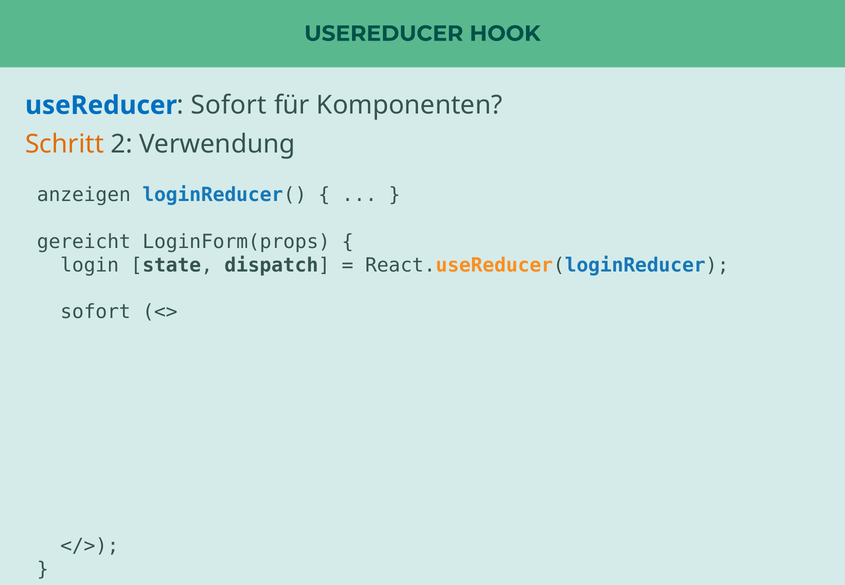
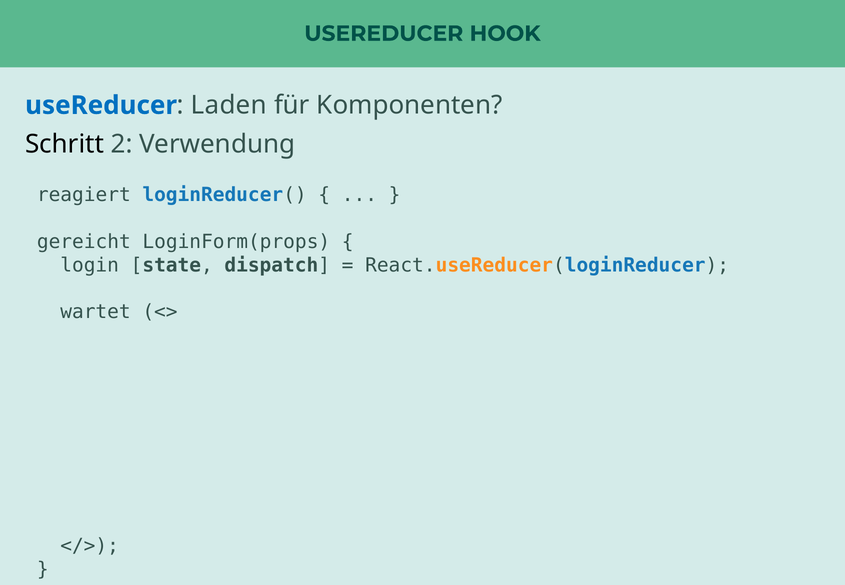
Sofort: Sofort -> Laden (229, 105)
Schritt colour: orange -> black (65, 144)
anzeigen: anzeigen -> reagiert (84, 195)
sofort: sofort -> wartet (95, 312)
